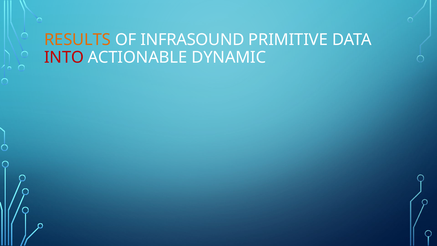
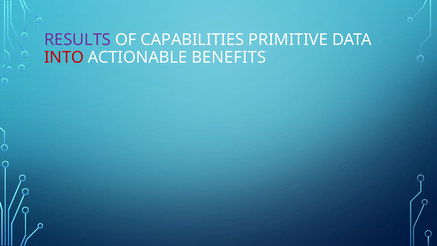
RESULTS colour: orange -> purple (78, 40)
INFRASOUND: INFRASOUND -> CAPABILITIES (192, 40)
DYNAMIC: DYNAMIC -> BENEFITS (229, 57)
